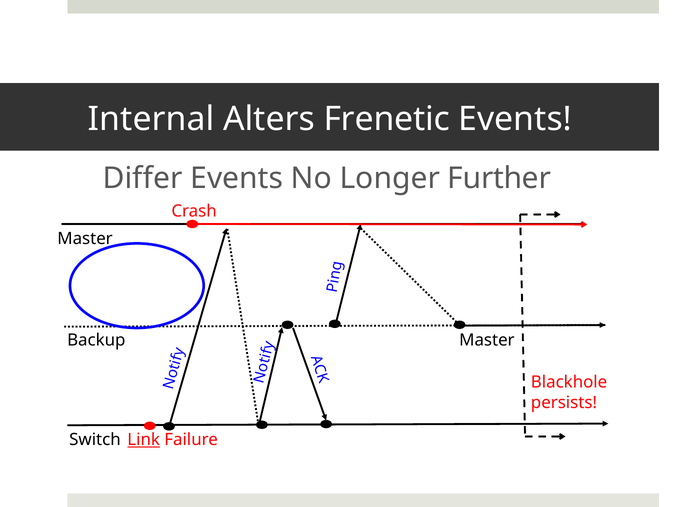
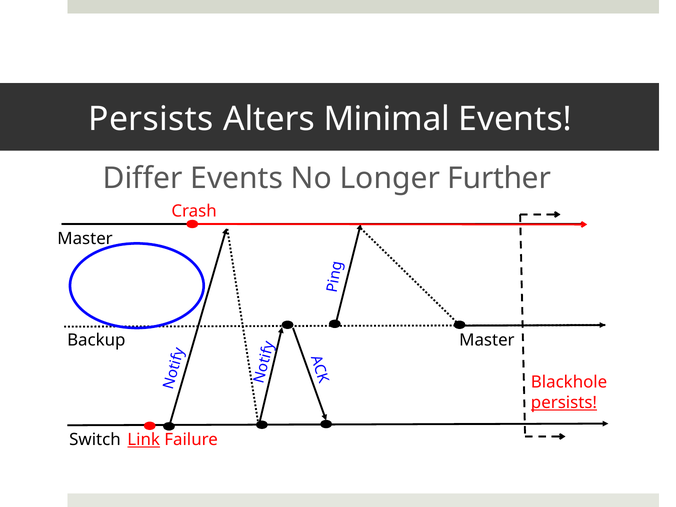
Internal: Internal -> Persists (151, 119)
Frenetic: Frenetic -> Minimal (387, 119)
persists underline: none -> present (564, 403)
